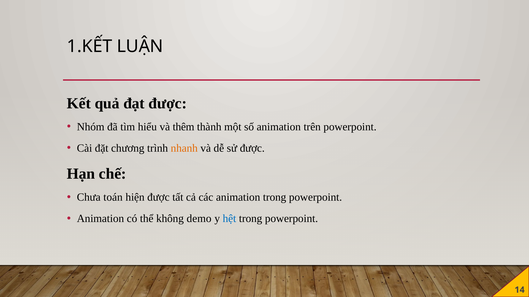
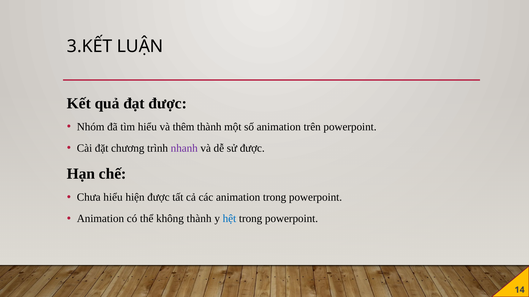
1.KẾT: 1.KẾT -> 3.KẾT (90, 46)
nhanh colour: orange -> purple (184, 149)
Chưa toán: toán -> hiểu (113, 198)
không demo: demo -> thành (199, 219)
